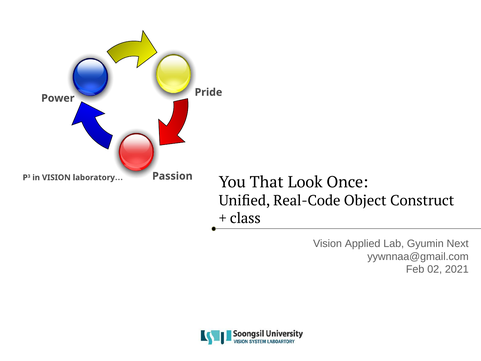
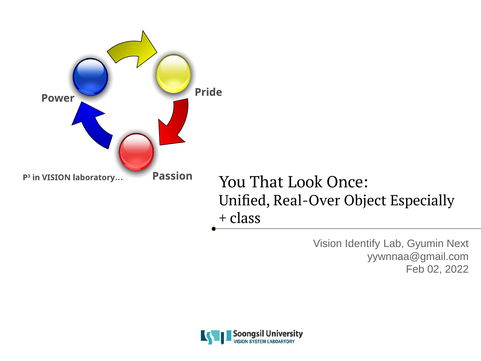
Real-Code: Real-Code -> Real-Over (307, 201)
Construct: Construct -> Especially (422, 201)
Applied: Applied -> Identify (363, 244)
2021: 2021 -> 2022 (457, 269)
